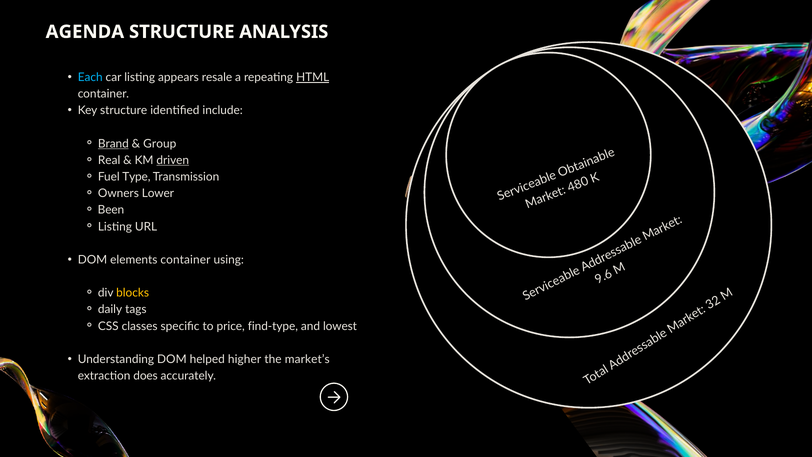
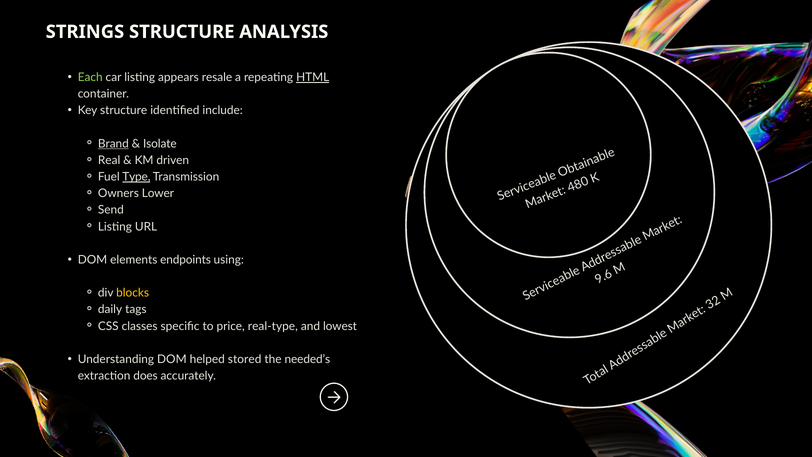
AGENDA: AGENDA -> STRINGS (85, 32)
Each colour: light blue -> light green (90, 77)
Group: Group -> Isolate (160, 144)
driven underline: present -> none (173, 160)
Type underline: none -> present (136, 177)
Been: Been -> Send (111, 210)
elements container: container -> endpoints (186, 260)
find-type: find-type -> real-type (273, 326)
higher: higher -> stored (245, 359)
market’s: market’s -> needed’s (307, 359)
